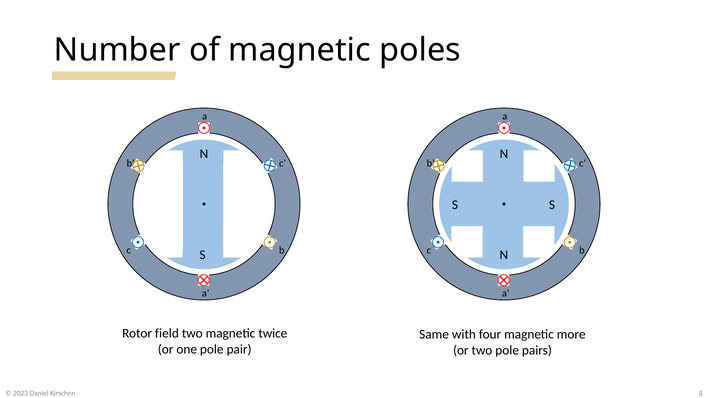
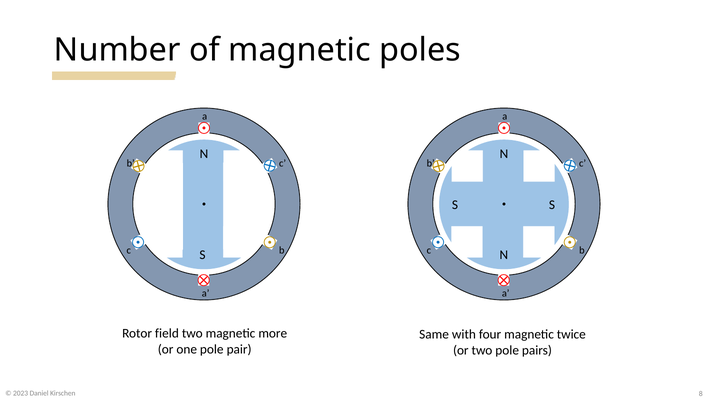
twice: twice -> more (273, 334)
more: more -> twice (571, 335)
